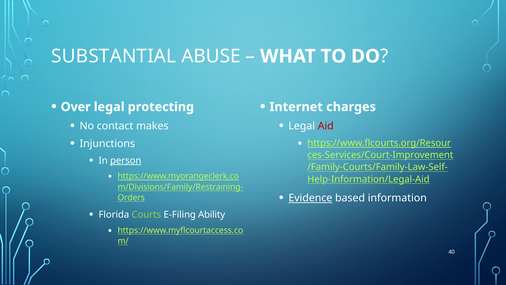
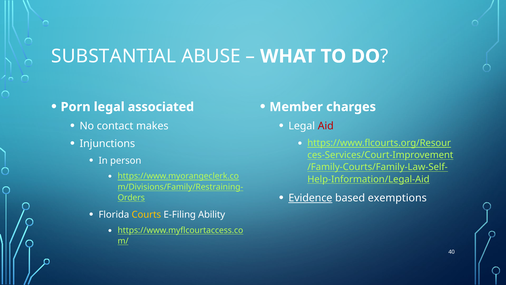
Over: Over -> Porn (76, 107)
protecting: protecting -> associated (161, 107)
Internet: Internet -> Member (296, 107)
person underline: present -> none (126, 160)
information: information -> exemptions (397, 198)
Courts colour: light green -> yellow (146, 214)
